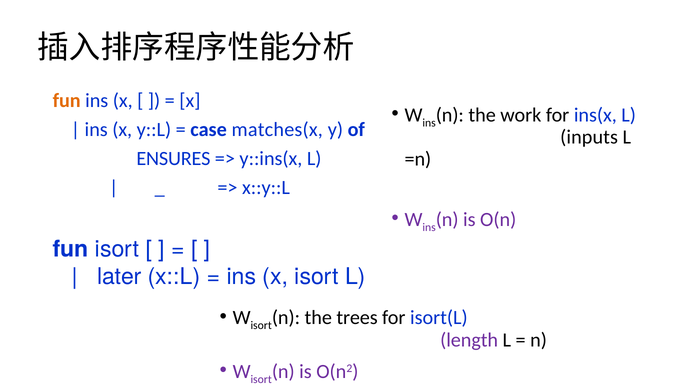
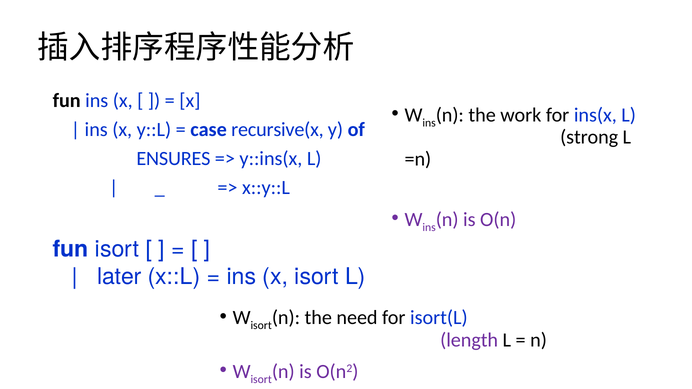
fun colour: orange -> black (67, 101)
matches(x: matches(x -> recursive(x (277, 130)
inputs: inputs -> strong (589, 137)
trees: trees -> need (357, 318)
